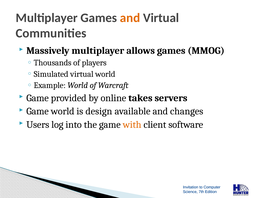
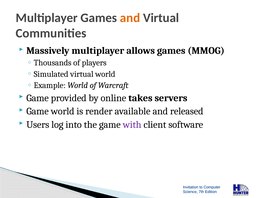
design: design -> render (99, 111)
changes: changes -> released (187, 111)
with colour: orange -> purple (132, 125)
